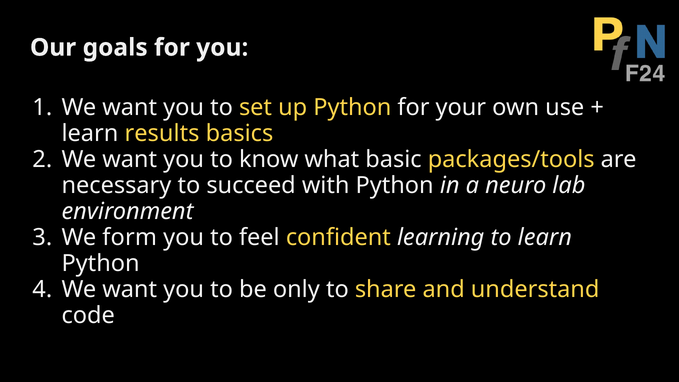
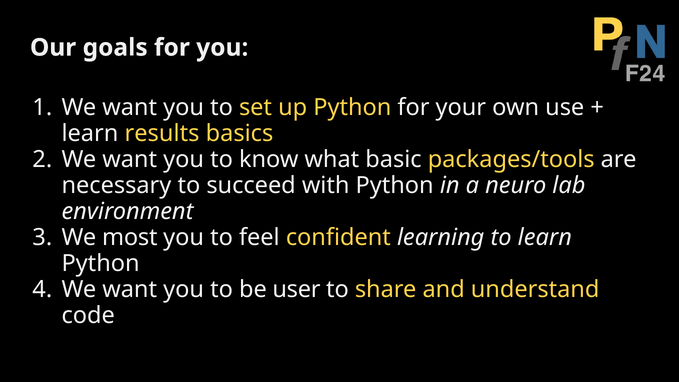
form: form -> most (130, 237)
only: only -> user (297, 290)
